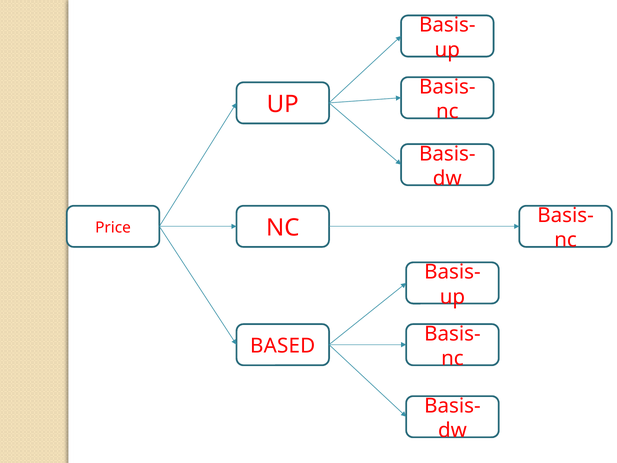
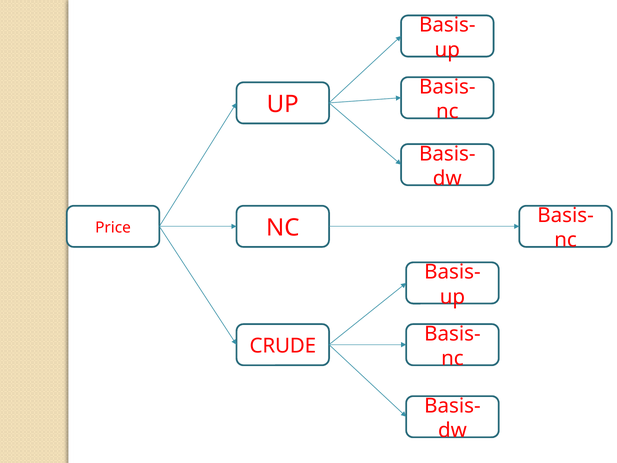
BASED: BASED -> CRUDE (283, 346)
